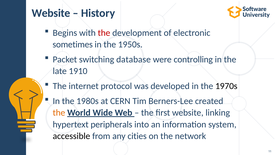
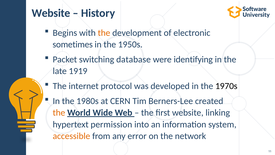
the colour: red -> orange (104, 33)
controlling: controlling -> identifying (193, 59)
1910: 1910 -> 1919 (78, 71)
peripherals: peripherals -> permission (111, 124)
accessible colour: black -> orange (71, 136)
cities: cities -> error (137, 136)
